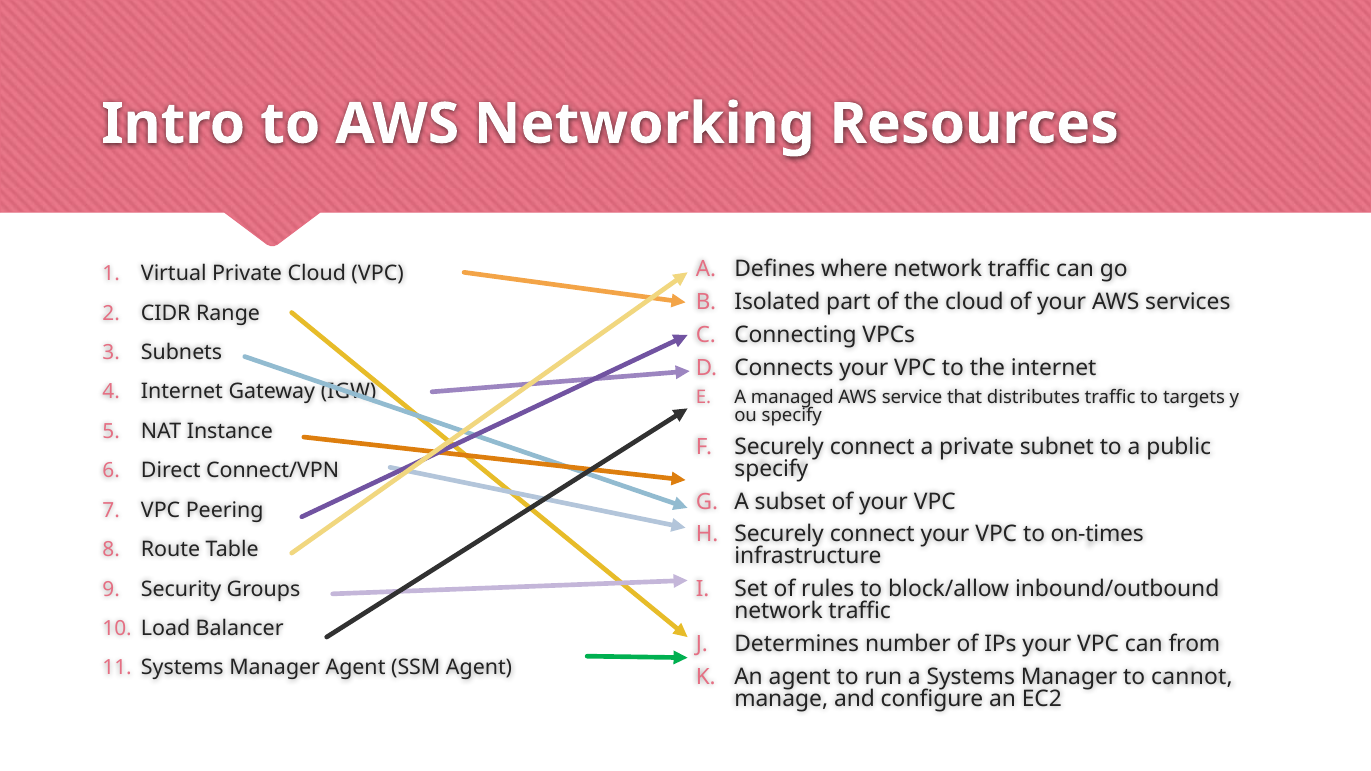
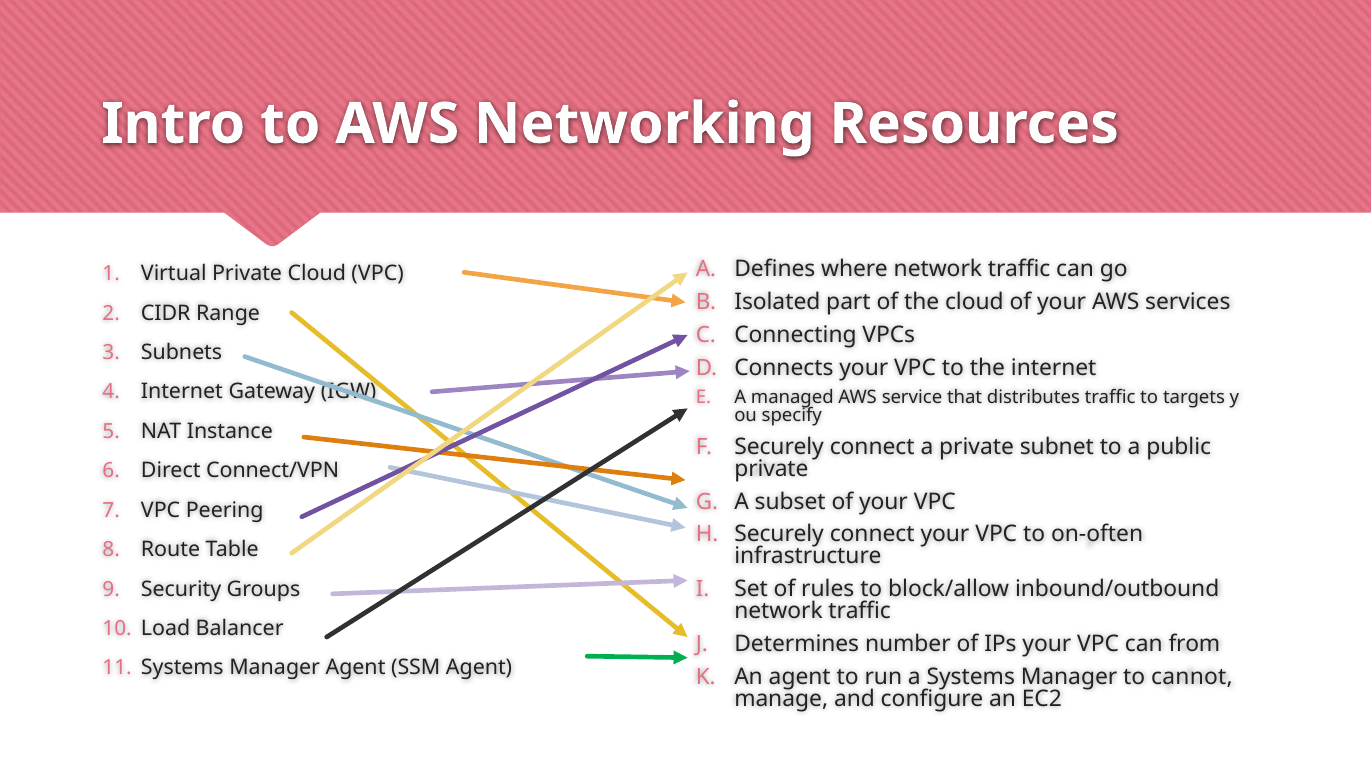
specify: specify -> private (771, 469)
on-times: on-times -> on-often (1097, 534)
